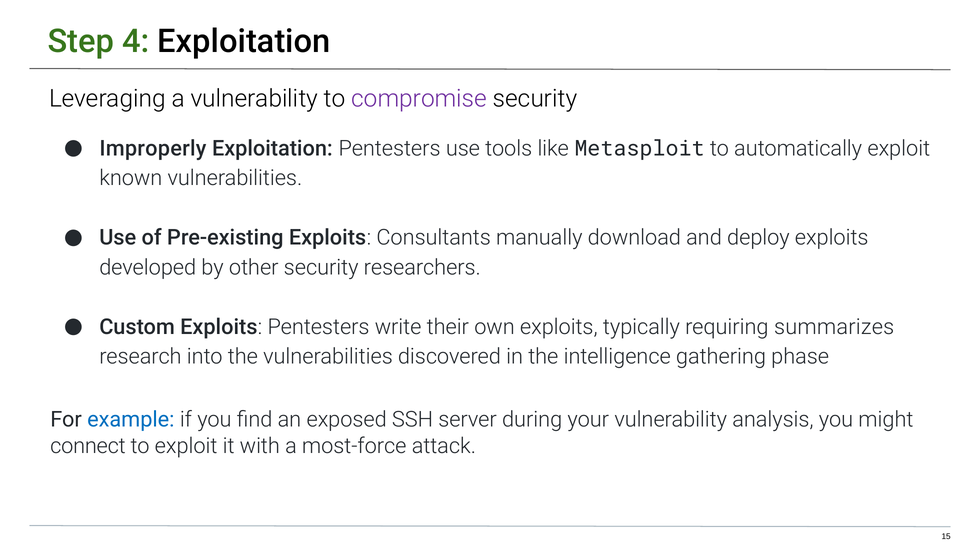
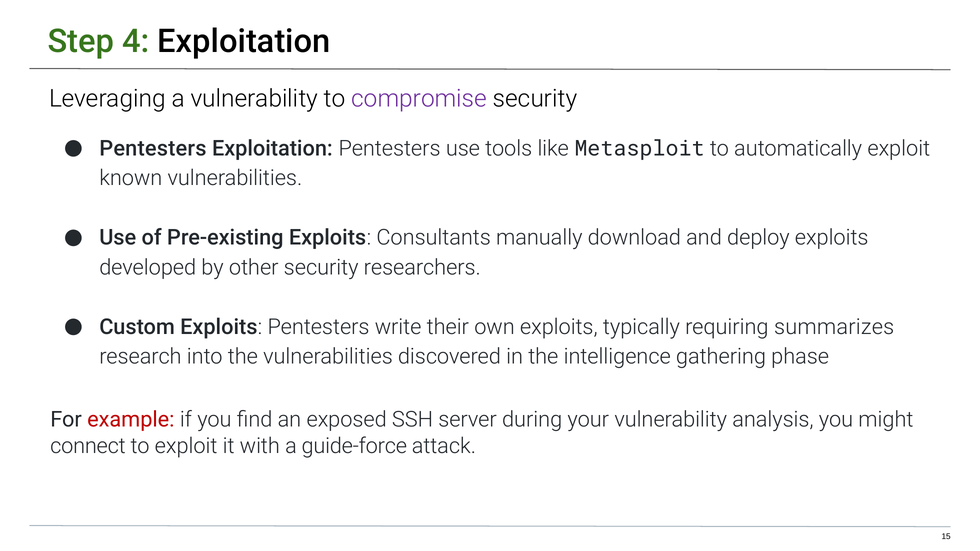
Improperly: Improperly -> Pentesters (153, 149)
example colour: blue -> red (131, 420)
most-force: most-force -> guide-force (354, 446)
